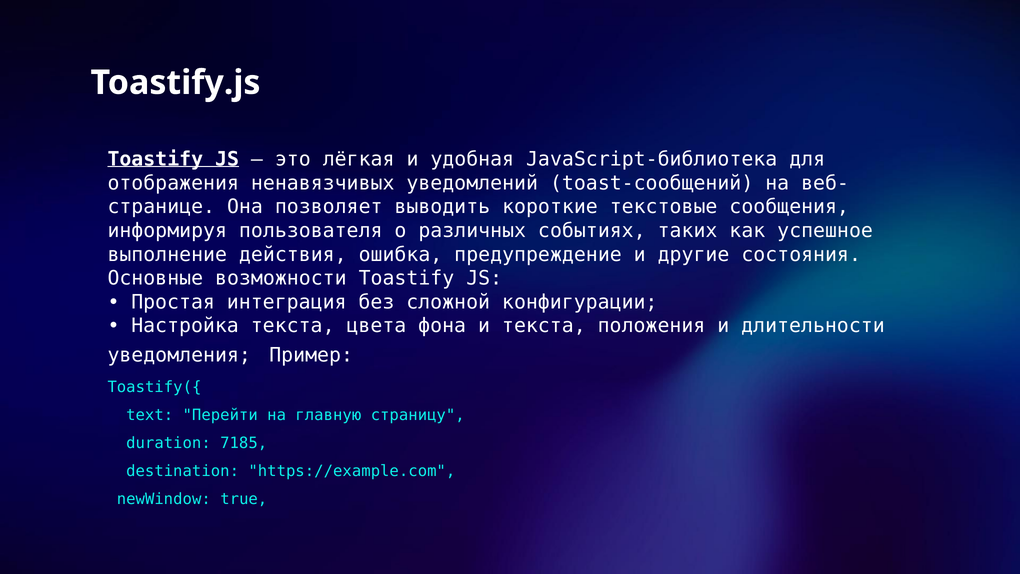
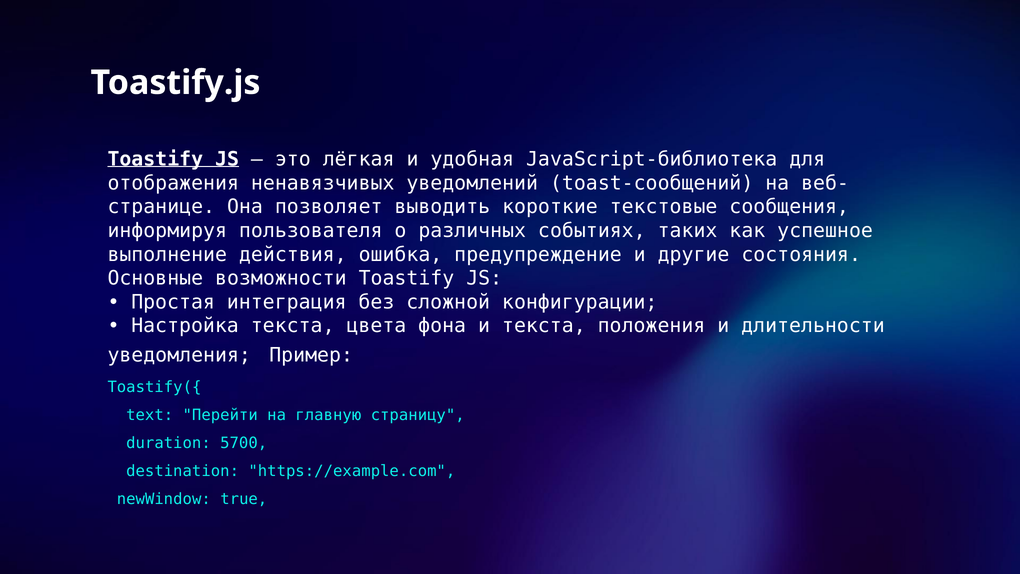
7185: 7185 -> 5700 (244, 443)
